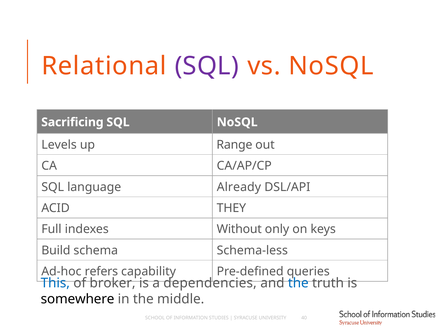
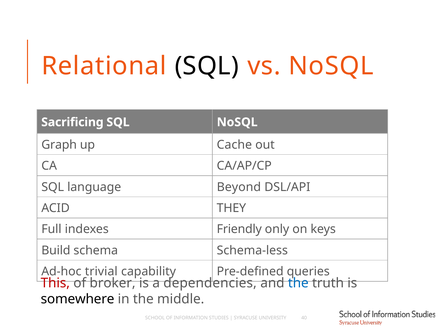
SQL colour: purple -> black (207, 66)
Levels: Levels -> Graph (59, 145)
Range: Range -> Cache (234, 145)
Already: Already -> Beyond (239, 187)
Without: Without -> Friendly (239, 229)
refers: refers -> trivial (101, 272)
This colour: blue -> red (55, 283)
